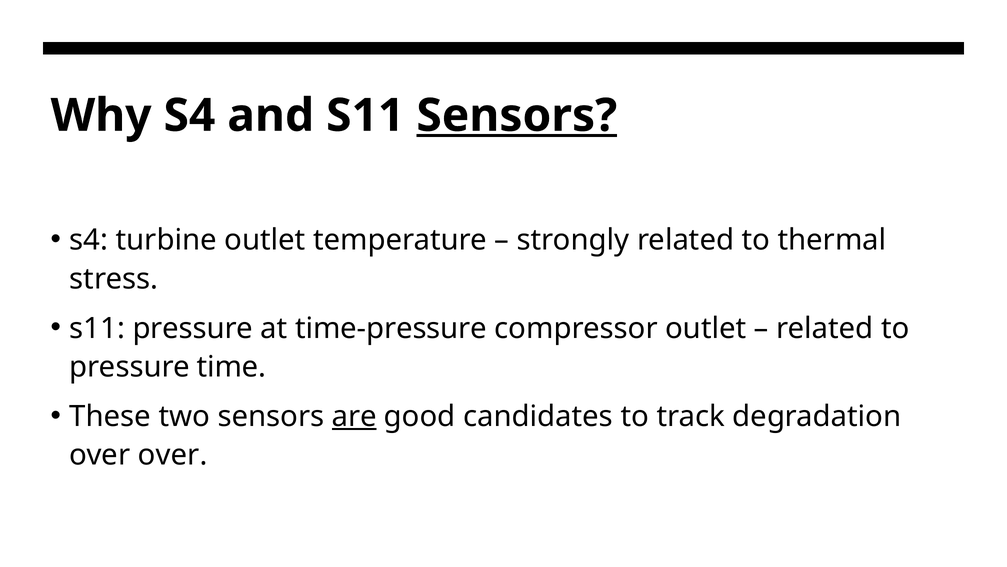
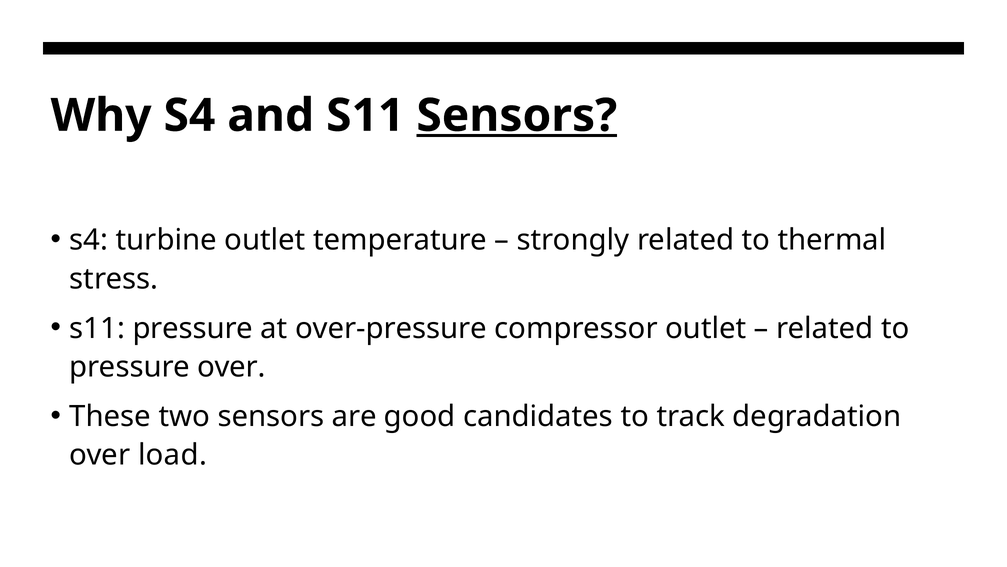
time‑pressure: time‑pressure -> over‑pressure (391, 328)
pressure time: time -> over (231, 367)
are underline: present -> none (354, 416)
over over: over -> load (173, 455)
